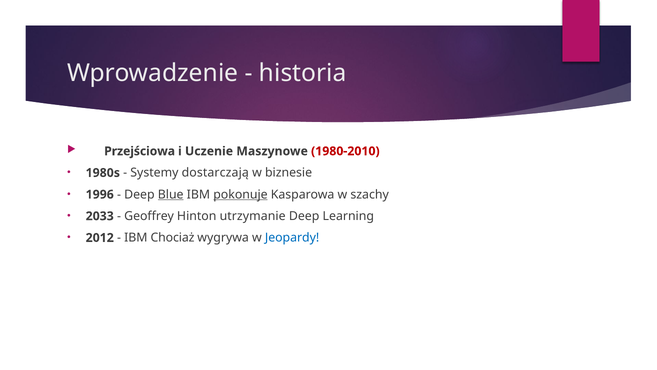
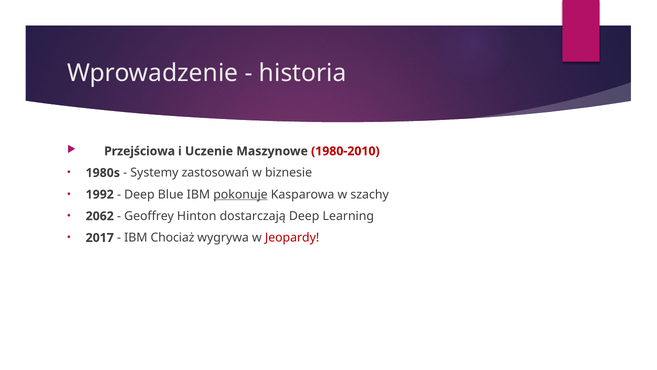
dostarczają: dostarczają -> zastosowań (215, 173)
1996: 1996 -> 1992 (100, 194)
Blue underline: present -> none (171, 194)
2033: 2033 -> 2062 (100, 216)
utrzymanie: utrzymanie -> dostarczają (253, 216)
2012: 2012 -> 2017 (100, 238)
Jeopardy colour: blue -> red (292, 238)
